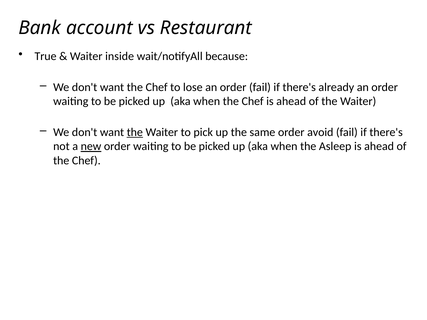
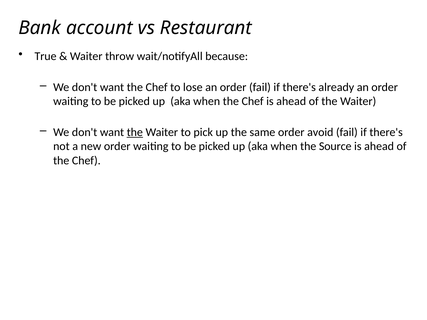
inside: inside -> throw (120, 56)
new underline: present -> none (91, 147)
Asleep: Asleep -> Source (335, 147)
